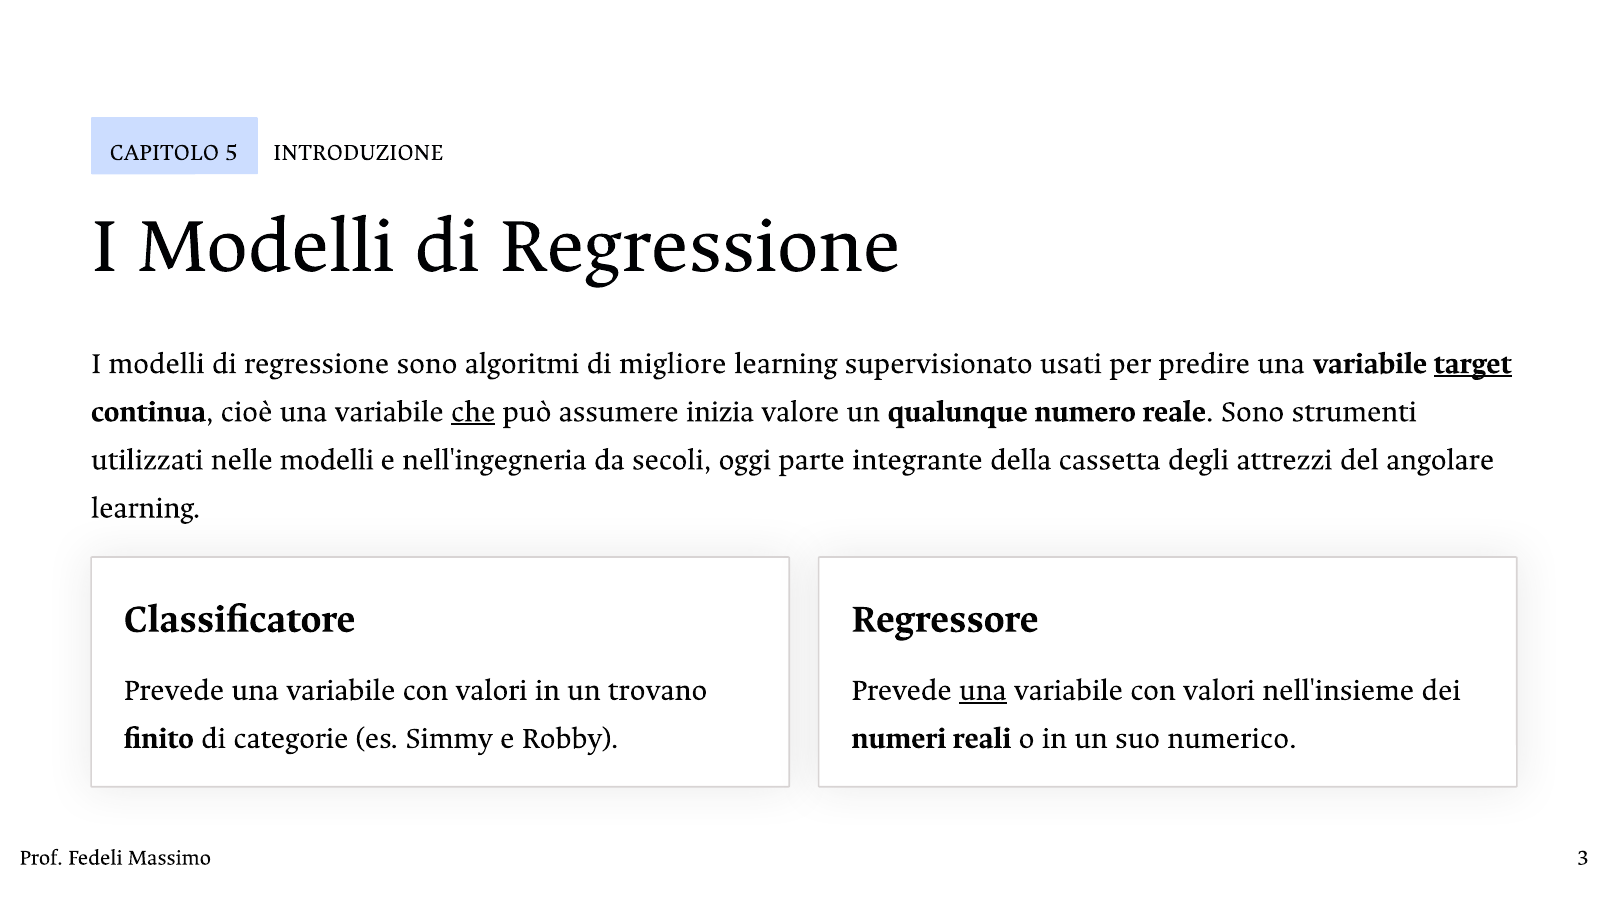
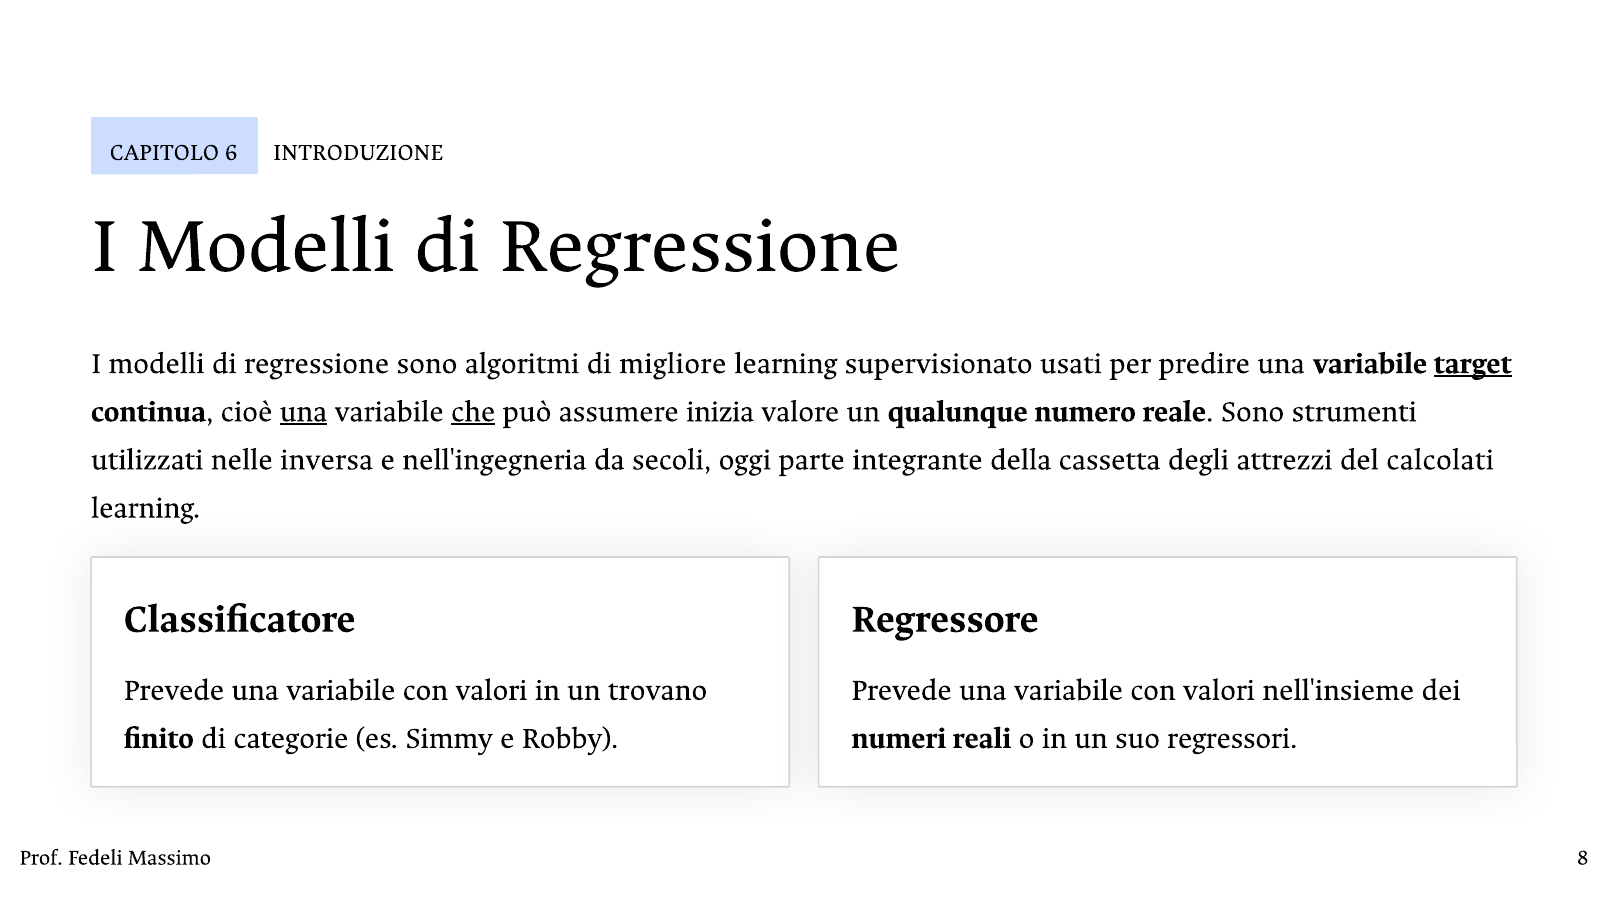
5: 5 -> 6 (231, 152)
una underline: none -> present (304, 411)
nelle modelli: modelli -> inversa (327, 460)
angolare: angolare -> calcolati (1440, 460)
una underline: present -> none (983, 690)
numerico: numerico -> regressori (1232, 738)
3: 3 -> 8 (1583, 858)
